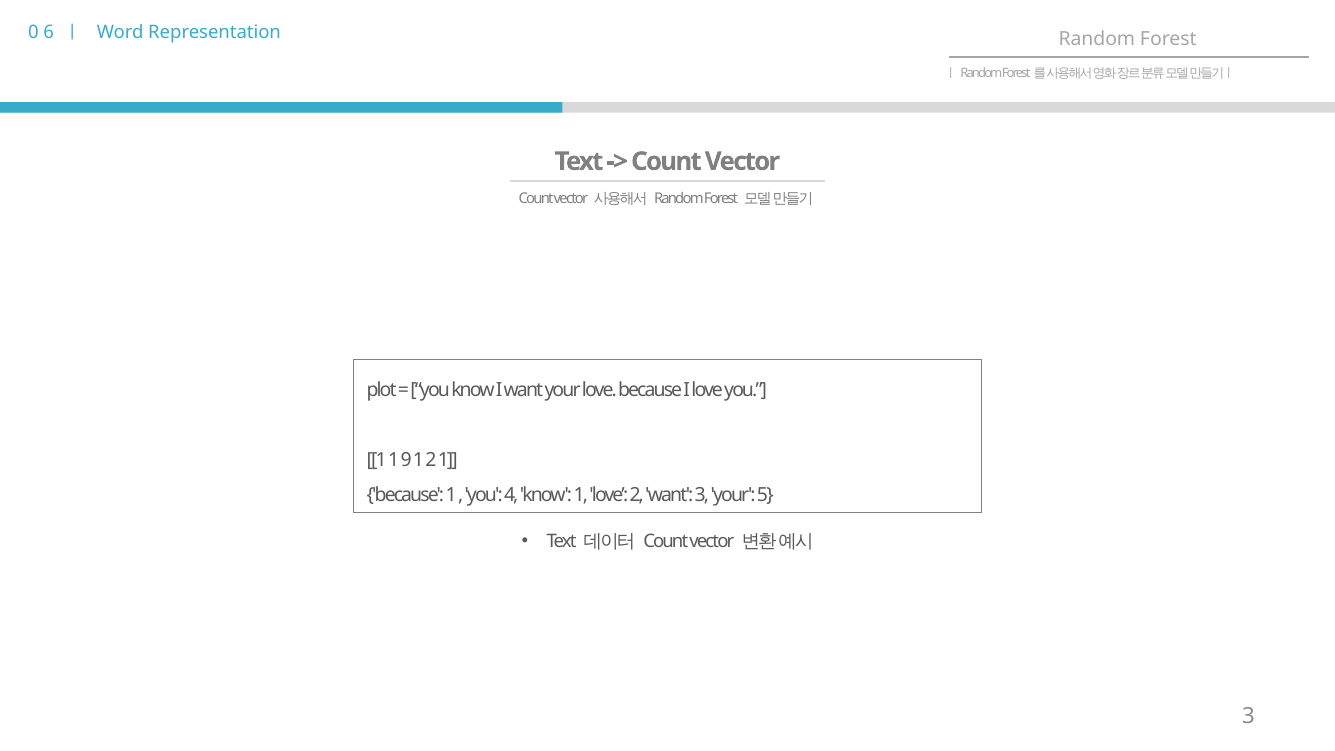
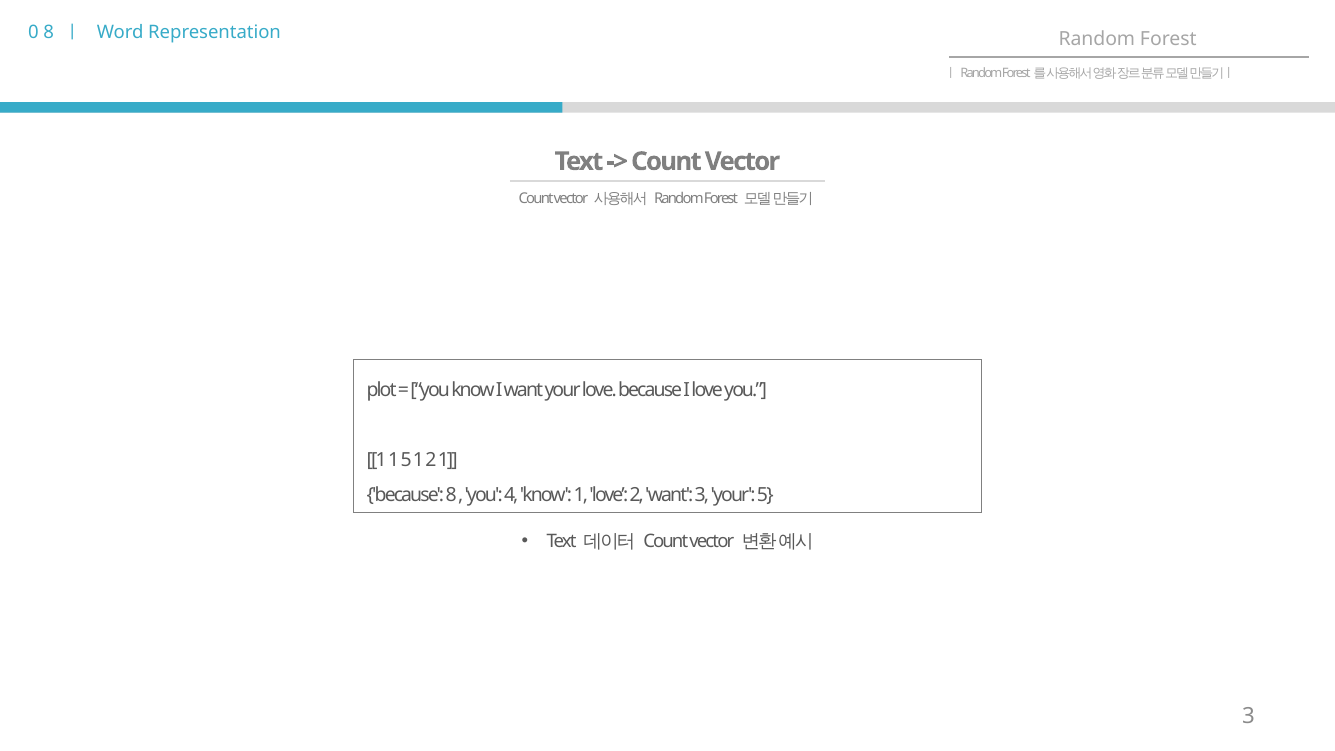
0 6: 6 -> 8 (49, 33)
1 9: 9 -> 5 (406, 460)
because 1: 1 -> 8 (451, 495)
